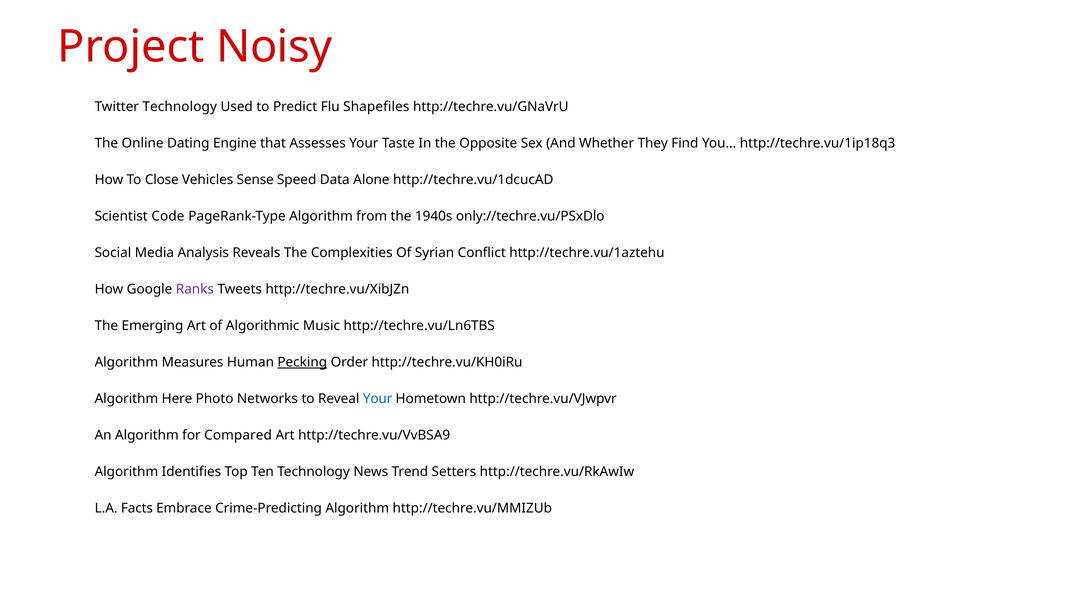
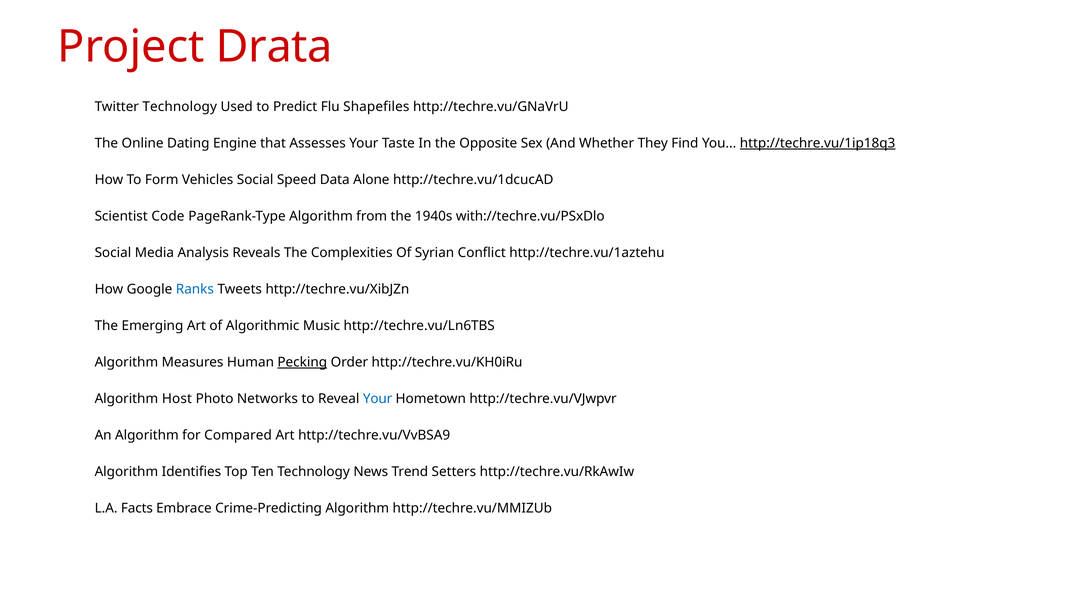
Noisy: Noisy -> Drata (274, 47)
http://techre.vu/1ip18q3 underline: none -> present (818, 143)
Close: Close -> Form (162, 180)
Vehicles Sense: Sense -> Social (255, 180)
only://techre.vu/PSxDlo: only://techre.vu/PSxDlo -> with://techre.vu/PSxDlo (530, 216)
Ranks colour: purple -> blue (195, 289)
Here: Here -> Host (177, 399)
